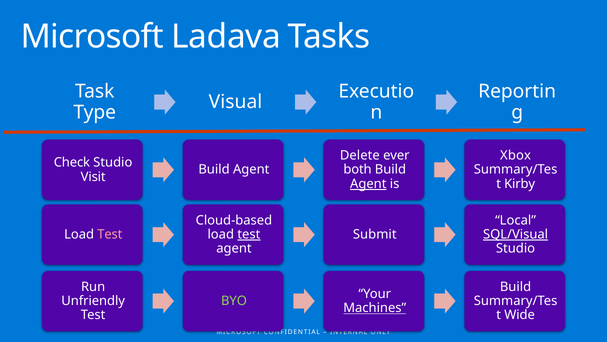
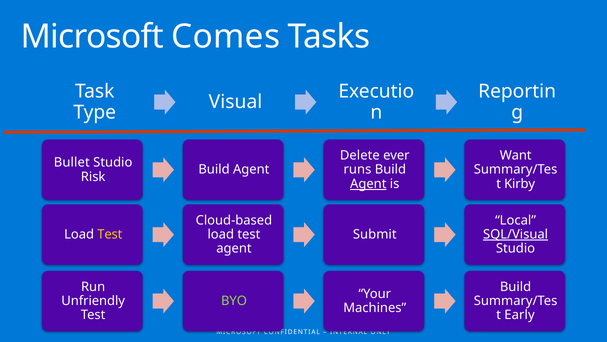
Ladava: Ladava -> Comes (226, 37)
Xbox: Xbox -> Want (516, 155)
Check: Check -> Bullet (72, 162)
both: both -> runs (357, 169)
Visit: Visit -> Risk (93, 176)
Test colour: pink -> yellow (110, 234)
test underline: present -> none (249, 234)
Machines underline: present -> none (375, 307)
Wide: Wide -> Early (519, 315)
